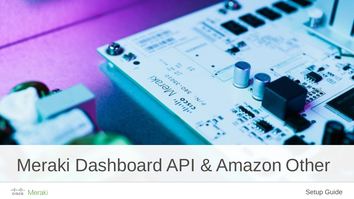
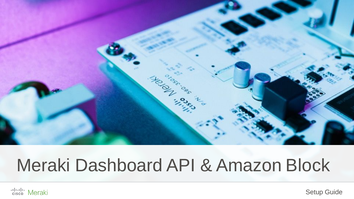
Other: Other -> Block (308, 166)
